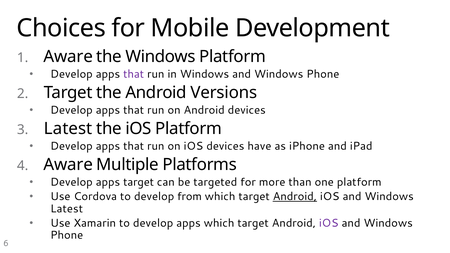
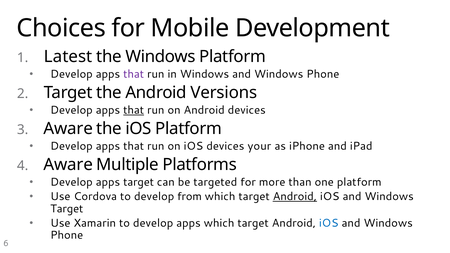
Aware: Aware -> Latest (68, 57)
that underline: none -> present (134, 110)
Latest: Latest -> Aware (68, 129)
have: have -> your (259, 146)
Latest: Latest -> Target (67, 209)
iOS colour: purple -> blue (329, 223)
